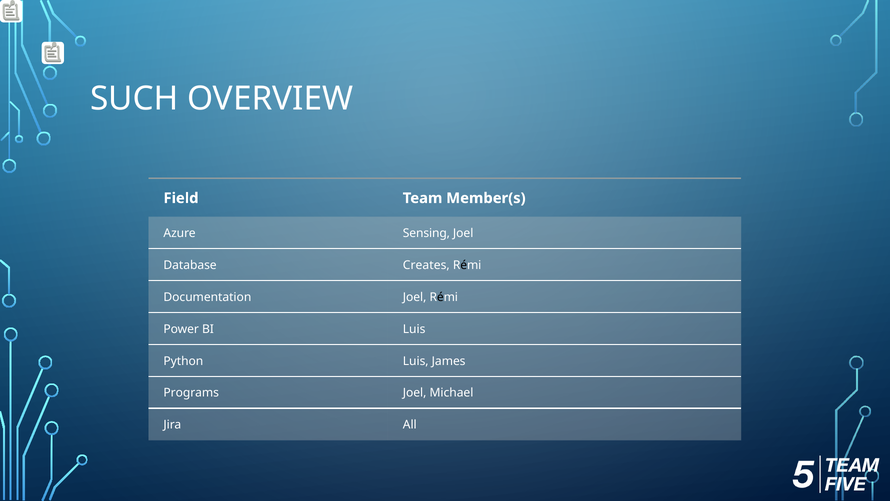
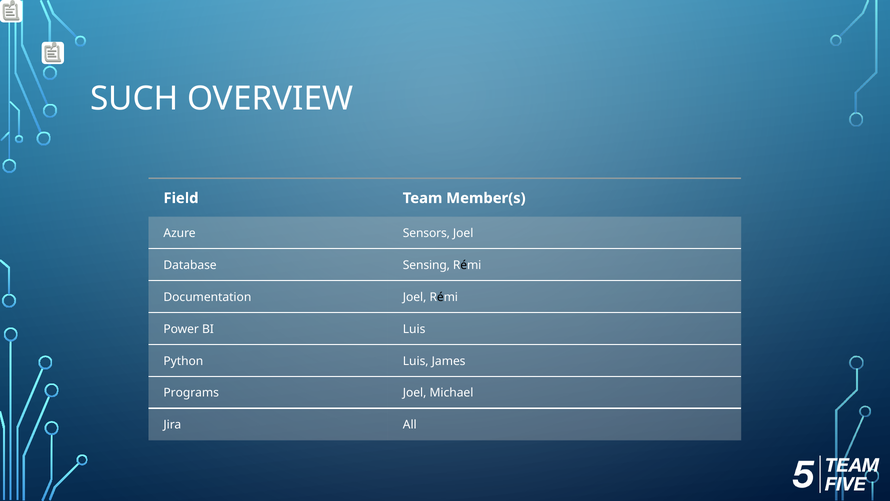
Sensing: Sensing -> Sensors (426, 233)
Creates: Creates -> Sensing (426, 265)
